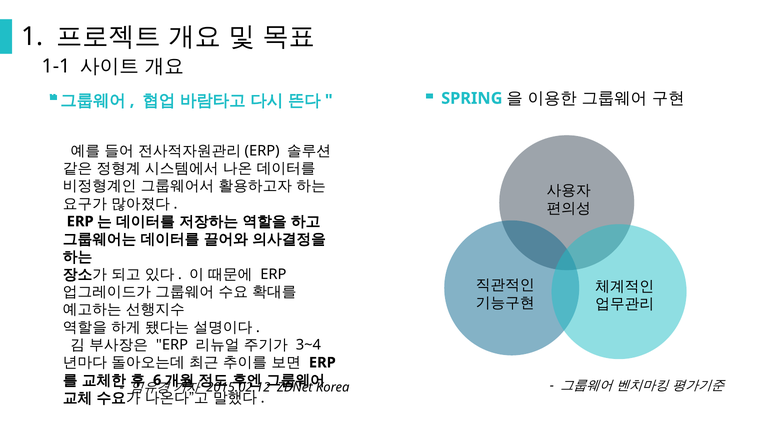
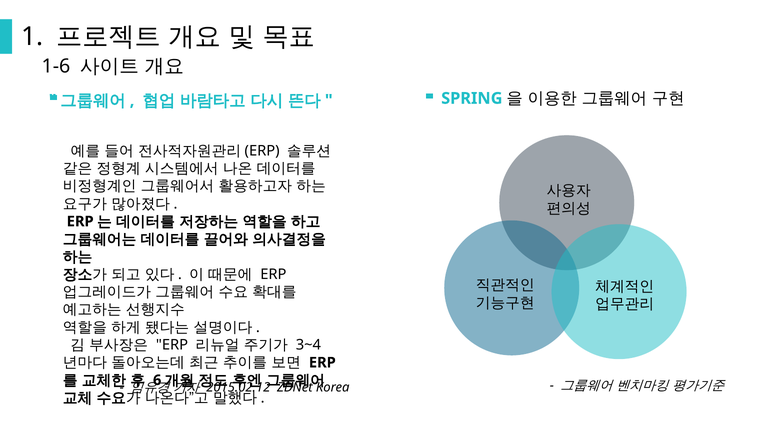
1-1: 1-1 -> 1-6 (56, 66)
